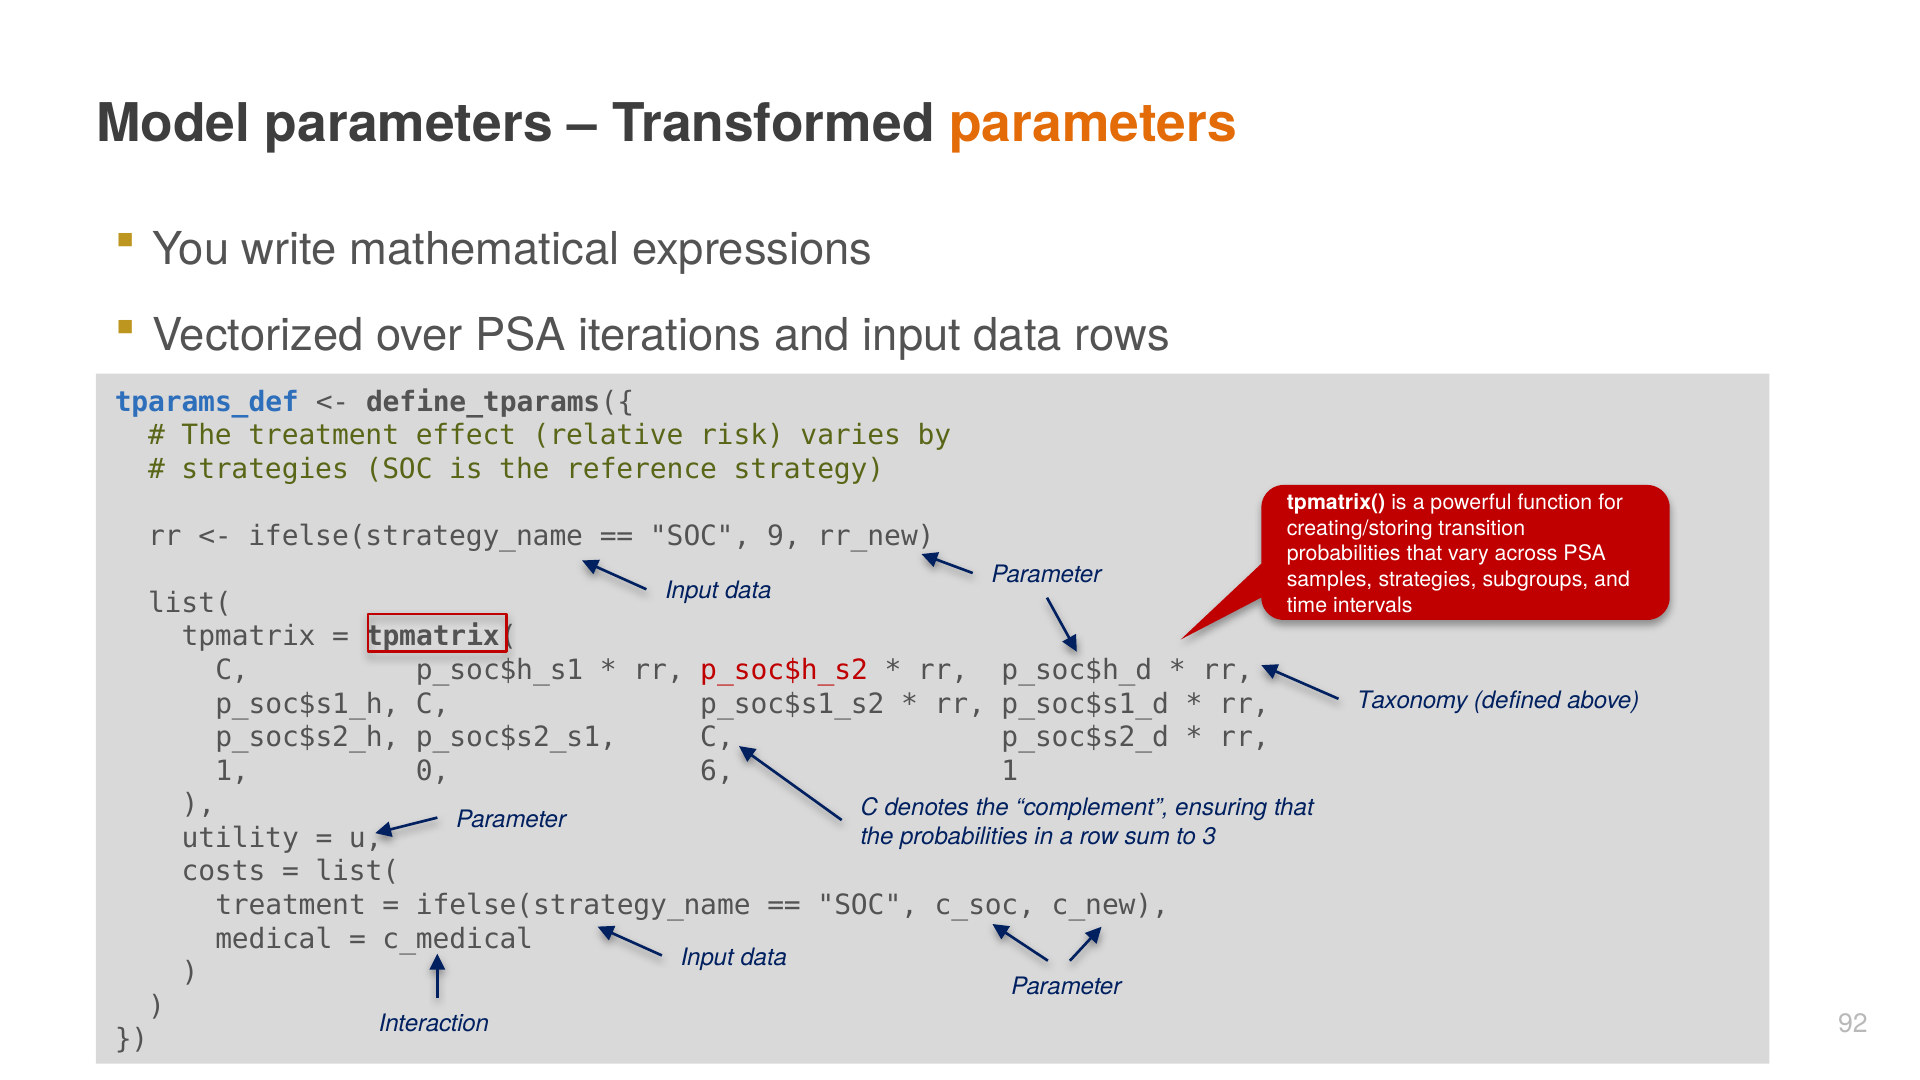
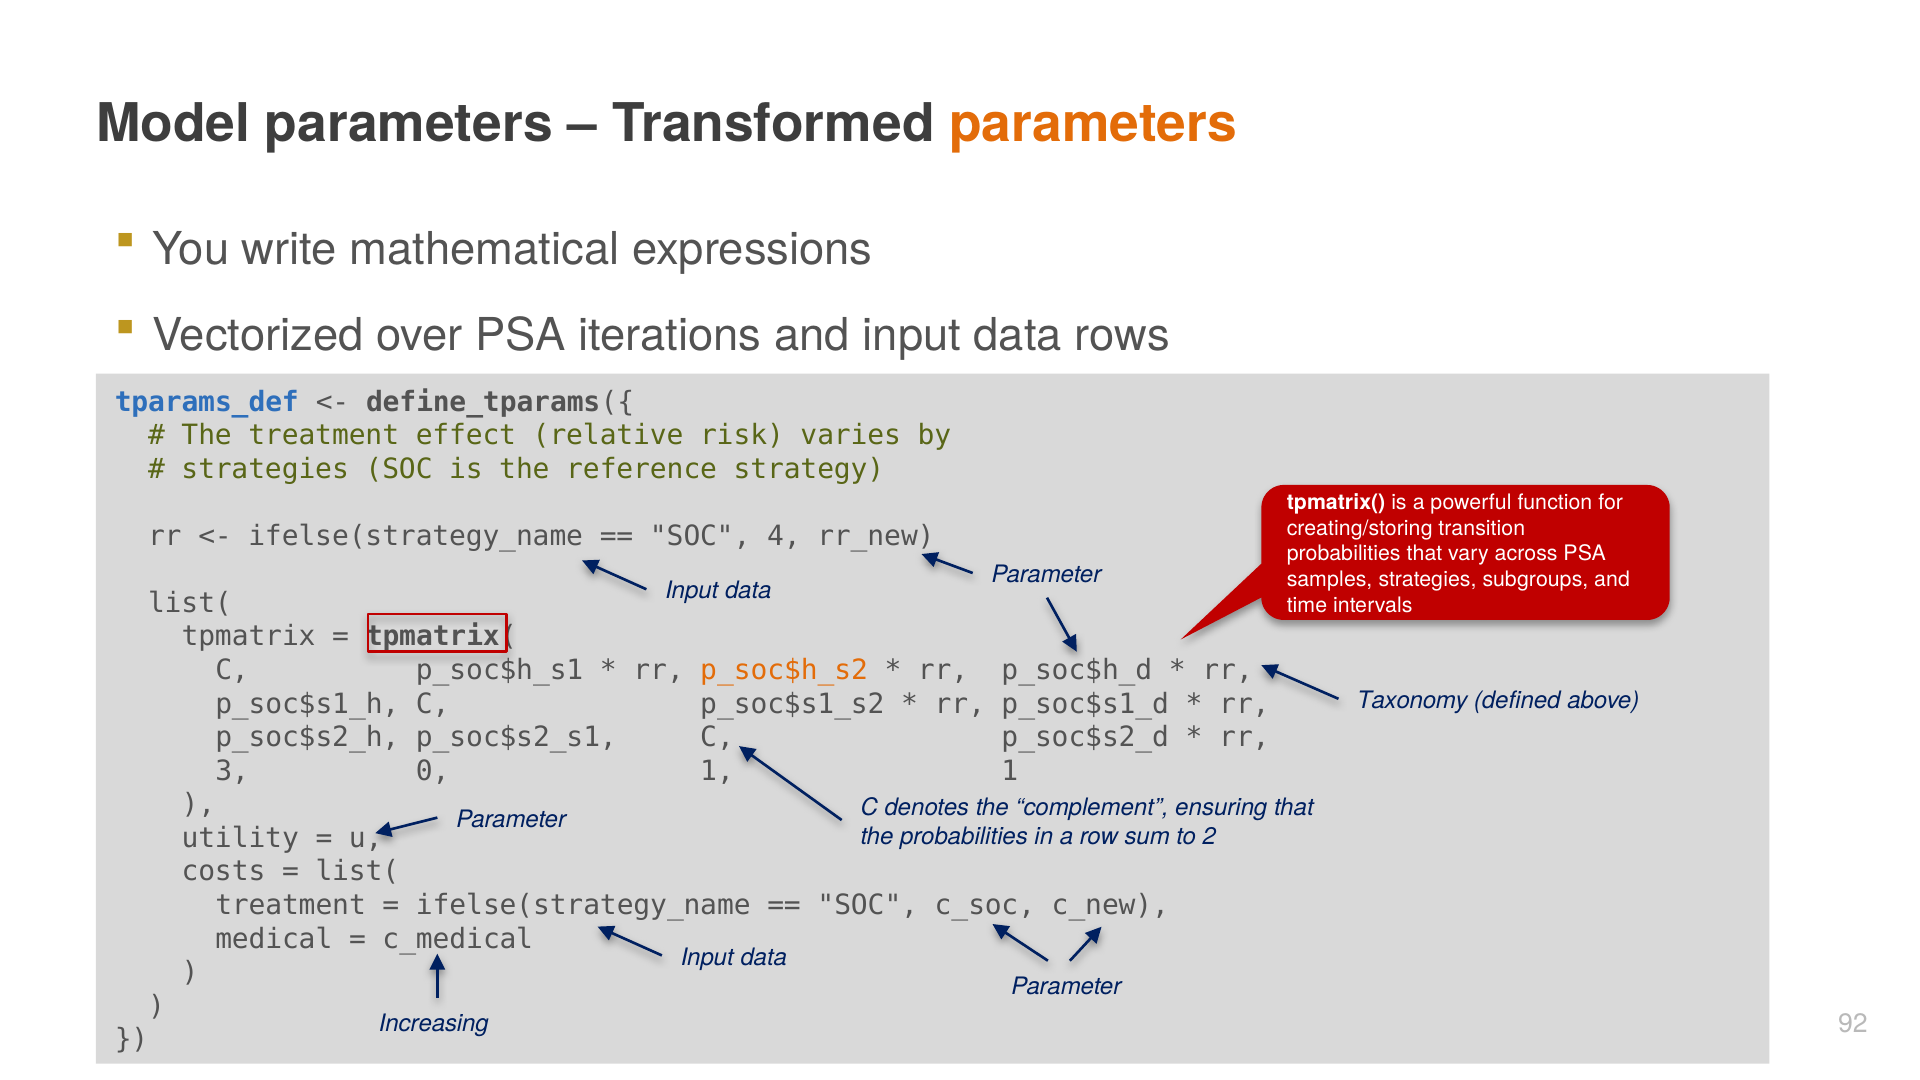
9: 9 -> 4 (784, 536)
p_soc$h_s2 colour: red -> orange (784, 670)
1: 1 -> 3 (232, 771)
0 6: 6 -> 1 (717, 771)
3: 3 -> 2 (1209, 836)
Interaction: Interaction -> Increasing (434, 1023)
